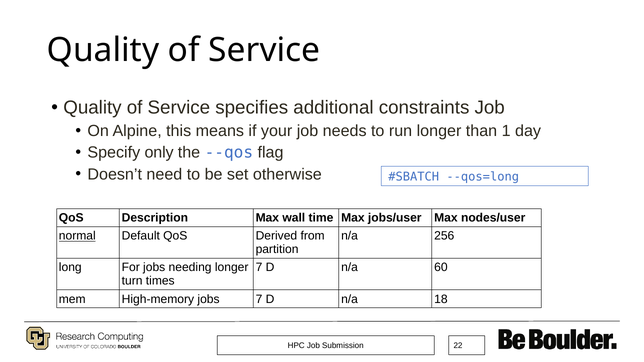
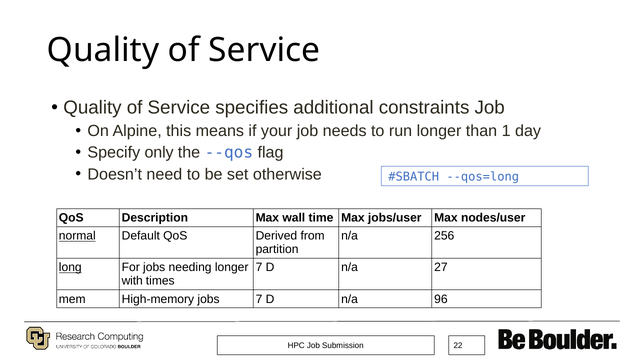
long underline: none -> present (70, 268)
60: 60 -> 27 (441, 268)
turn: turn -> with (132, 281)
18: 18 -> 96 (441, 299)
